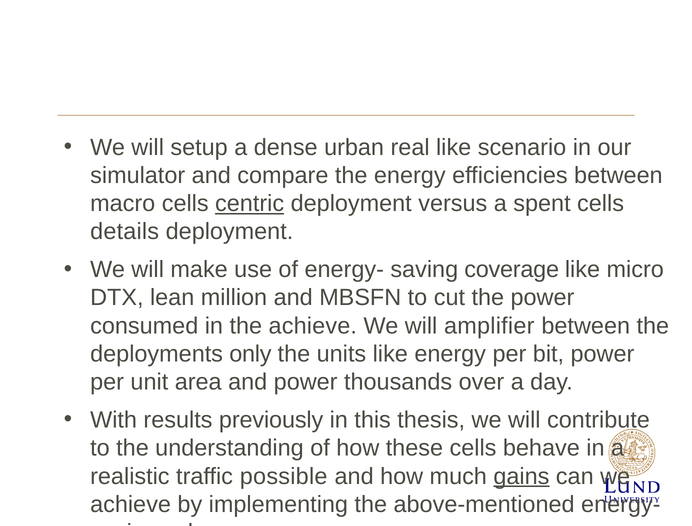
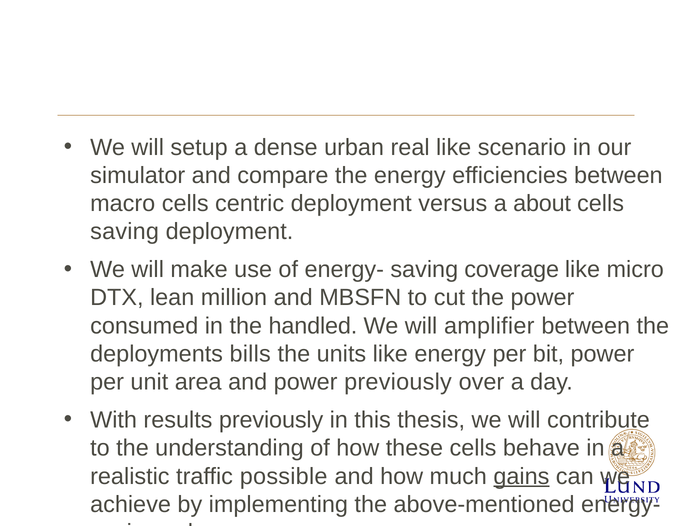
centric underline: present -> none (250, 204)
spent: spent -> about (542, 204)
details: details -> saving (125, 232)
the achieve: achieve -> handled (313, 326)
only: only -> bills (250, 354)
power thousands: thousands -> previously (398, 382)
